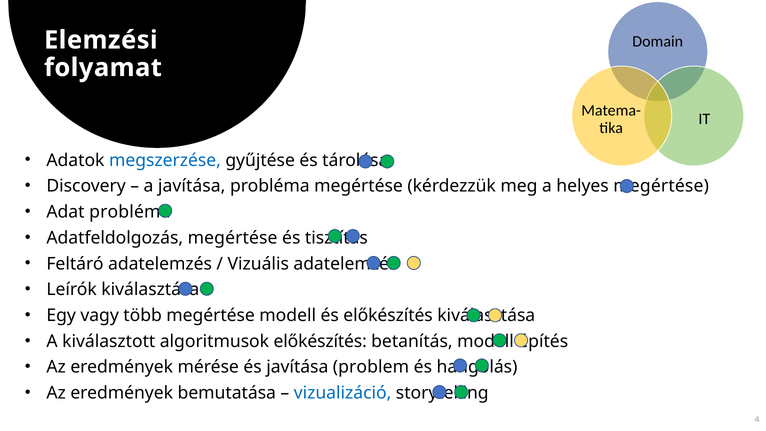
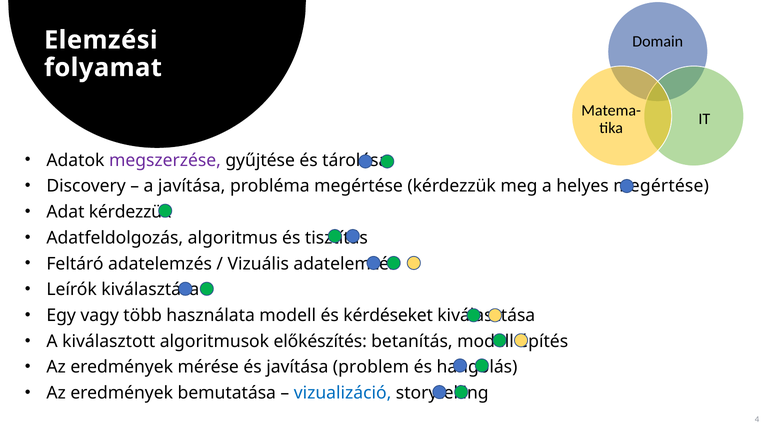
megszerzése colour: blue -> purple (165, 160)
Adat probléma: probléma -> kérdezzük (130, 212)
Adatfeldolgozás megértése: megértése -> algoritmus (233, 238)
több megértése: megértése -> használata (211, 315)
és előkészítés: előkészítés -> kérdéseket (388, 315)
